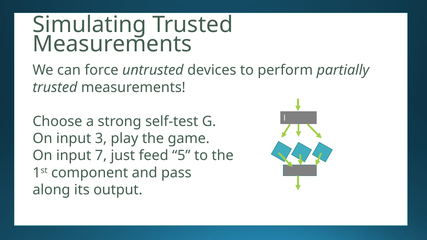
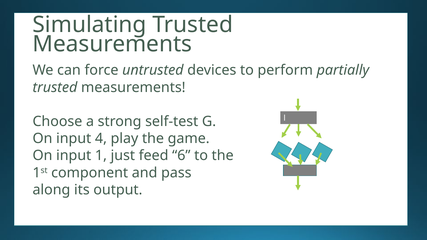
3: 3 -> 4 (101, 139)
7: 7 -> 1 (101, 156)
5: 5 -> 6 (181, 156)
